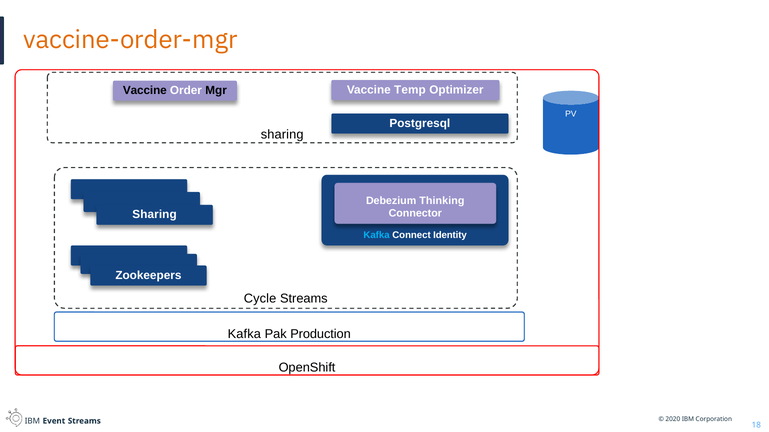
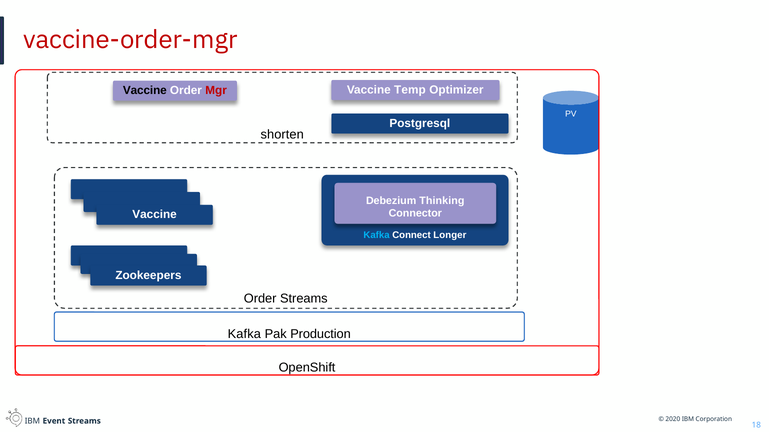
vaccine-order-mgr colour: orange -> red (130, 40)
Mgr colour: black -> red (216, 90)
sharing: sharing -> shorten (282, 135)
Sharing: Sharing -> Vaccine (155, 215)
Identity: Identity -> Longer (450, 235)
Cycle: Cycle -> Order (260, 299)
